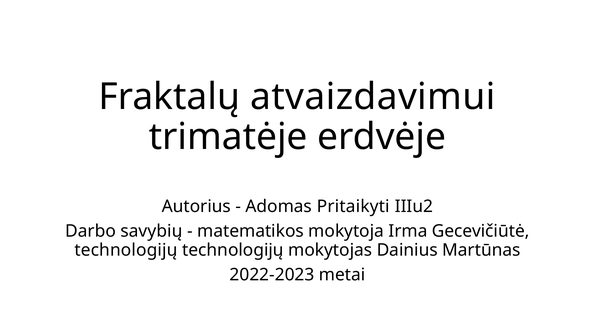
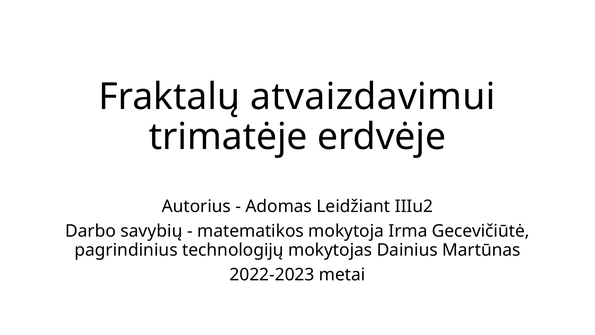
Pritaikyti: Pritaikyti -> Leidžiant (353, 206)
technologijų: technologijų -> pagrindinius (126, 250)
